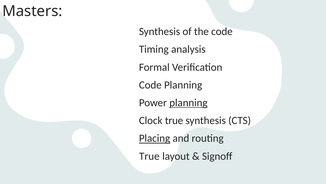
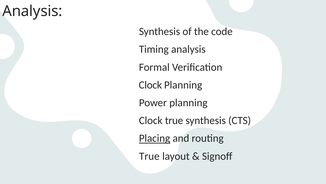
Masters: Masters -> Analysis (32, 11)
Code: Code -> Clock (150, 85)
planning underline: present -> none (188, 102)
